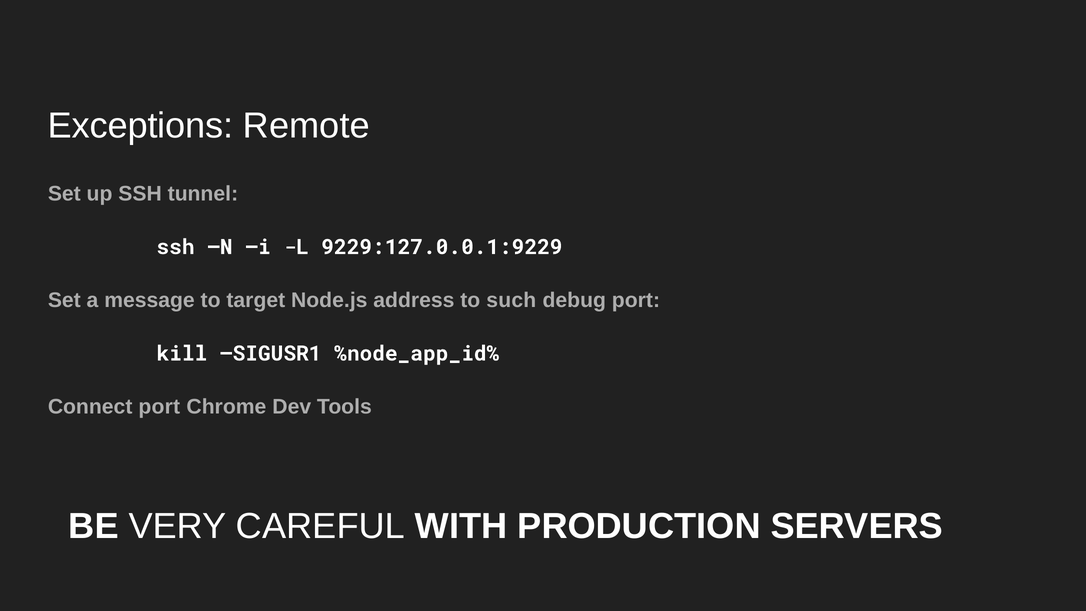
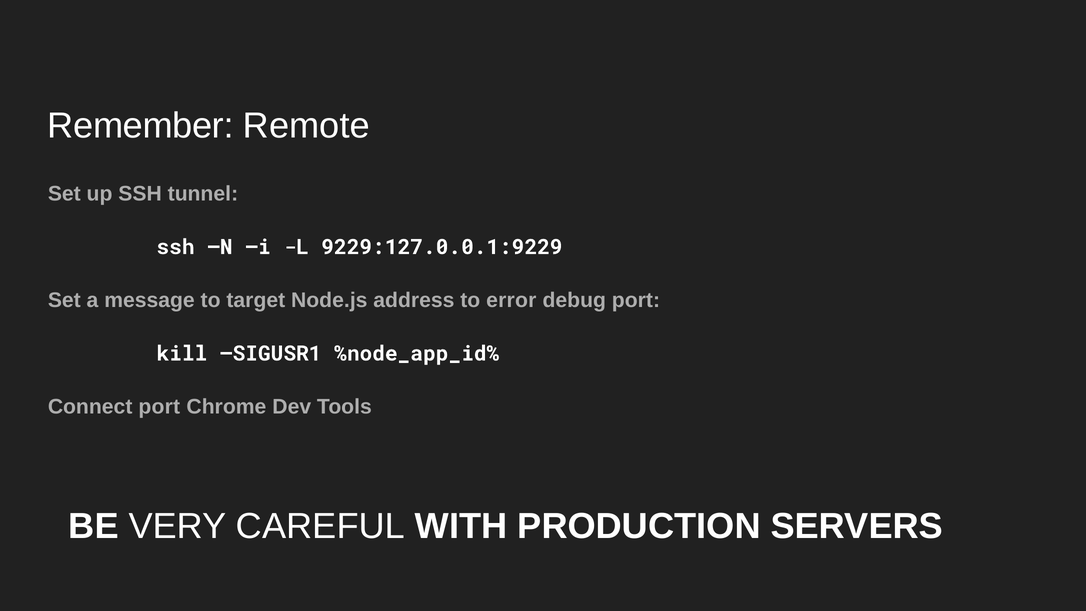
Exceptions: Exceptions -> Remember (141, 126)
such: such -> error (511, 300)
